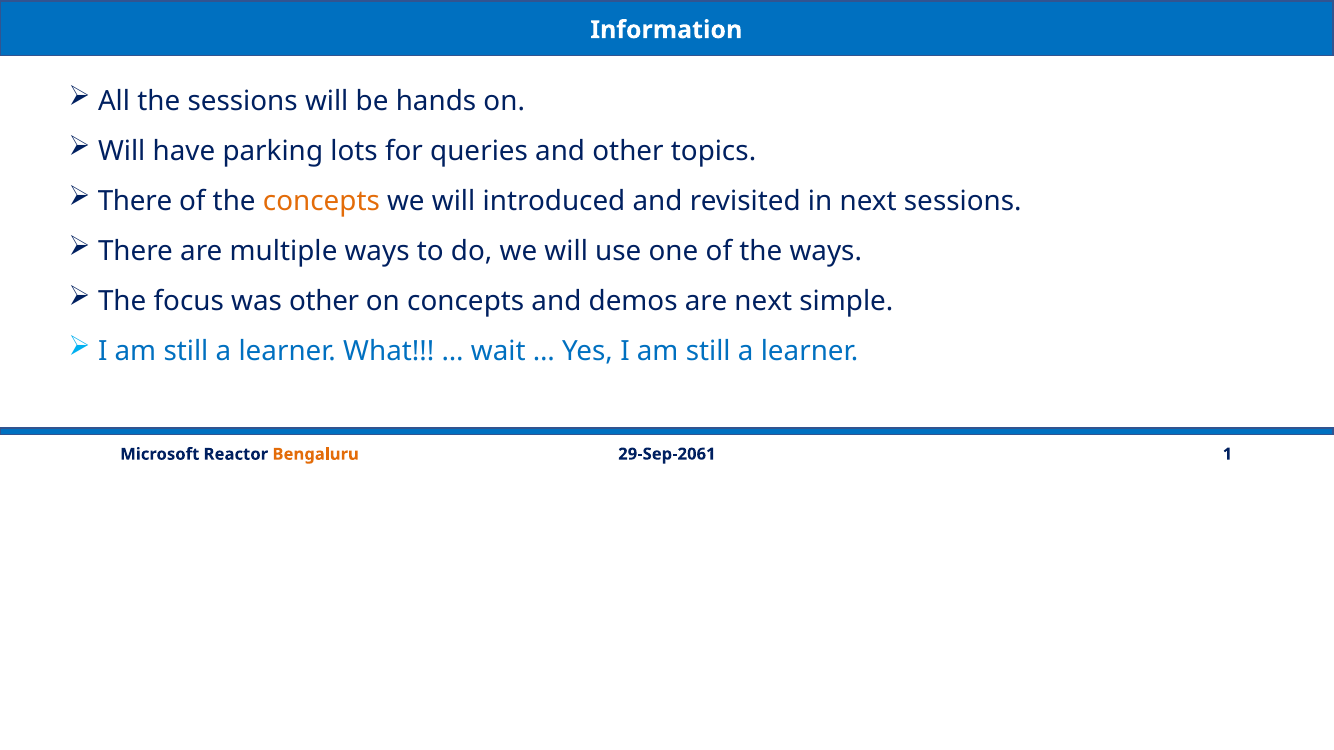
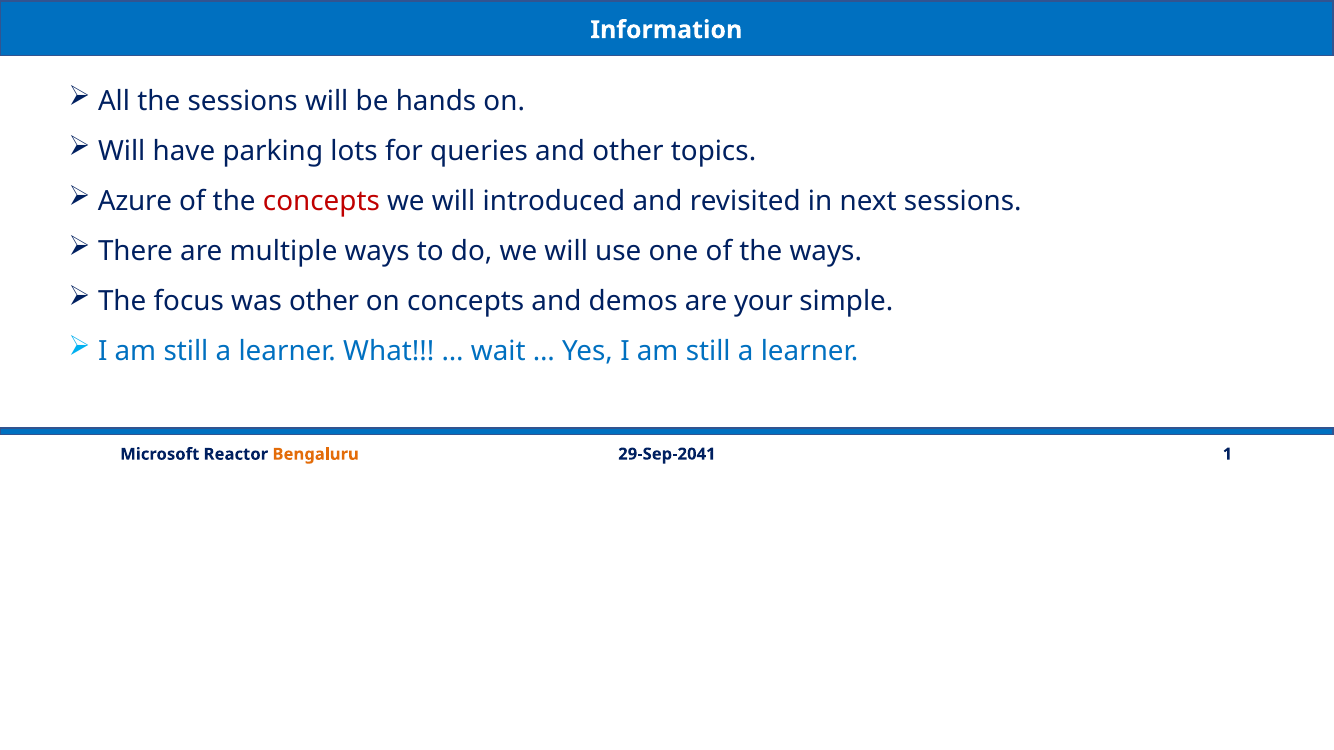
There: There -> Azure (135, 201)
concepts colour: orange -> red (321, 201)
are next: next -> your (763, 301)
29-Sep-2061: 29-Sep-2061 -> 29-Sep-2041 (667, 454)
